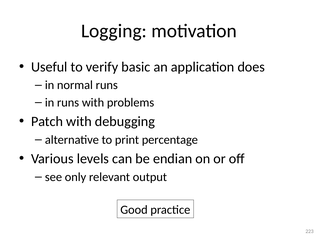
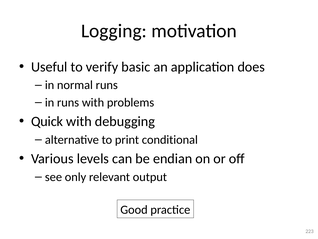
Patch: Patch -> Quick (47, 121)
percentage: percentage -> conditional (170, 139)
